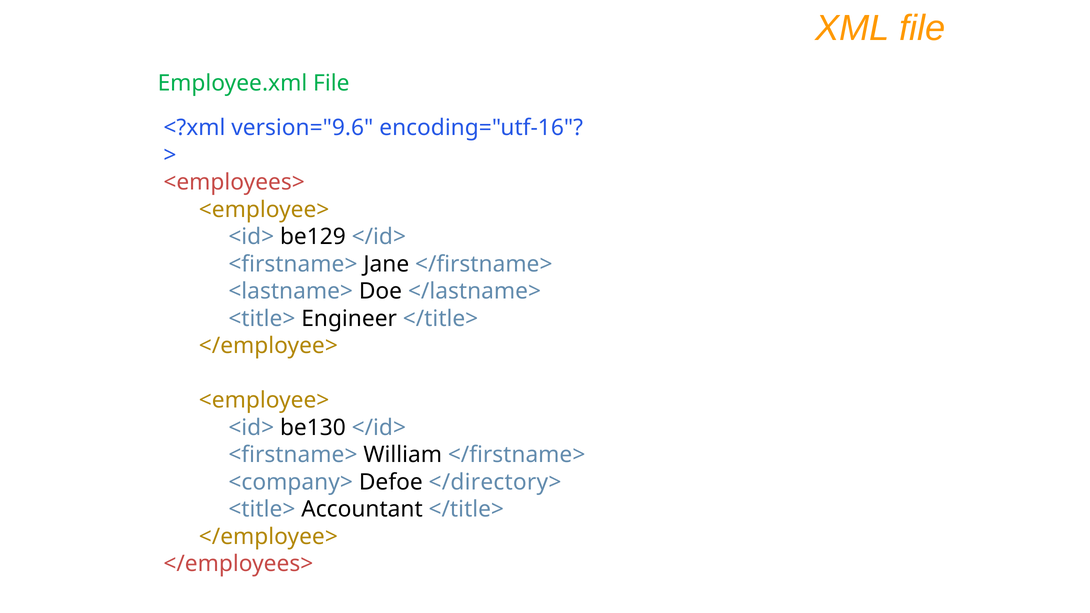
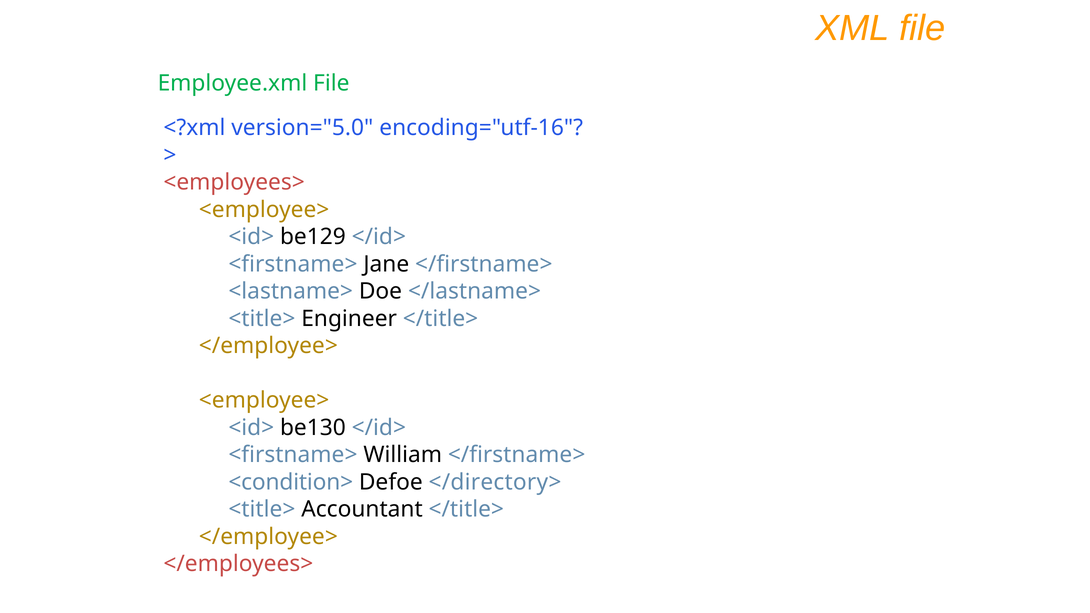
version="9.6: version="9.6 -> version="5.0 (302, 128)
<company>: <company> -> <condition> (291, 482)
